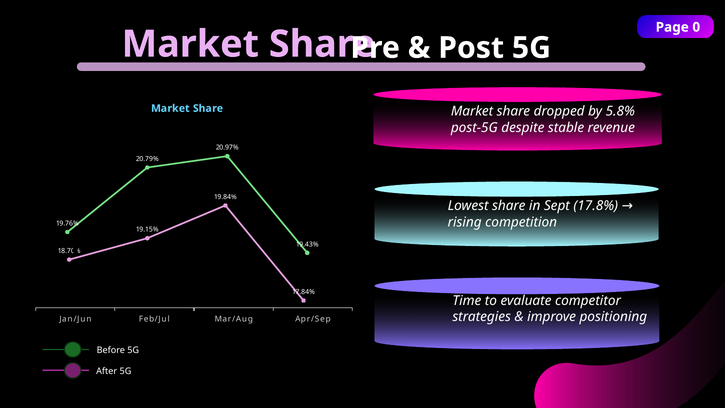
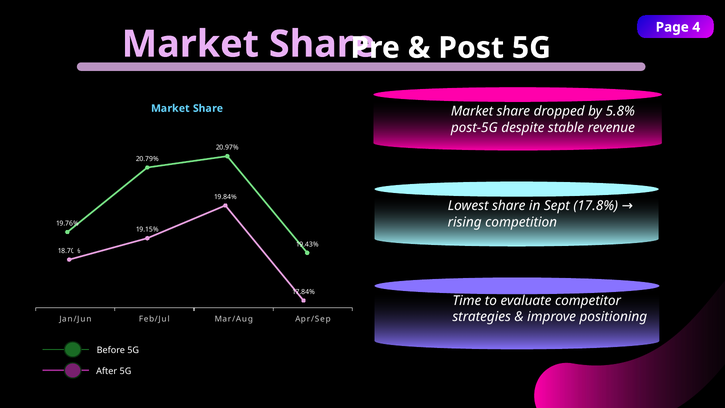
0: 0 -> 4 (696, 27)
